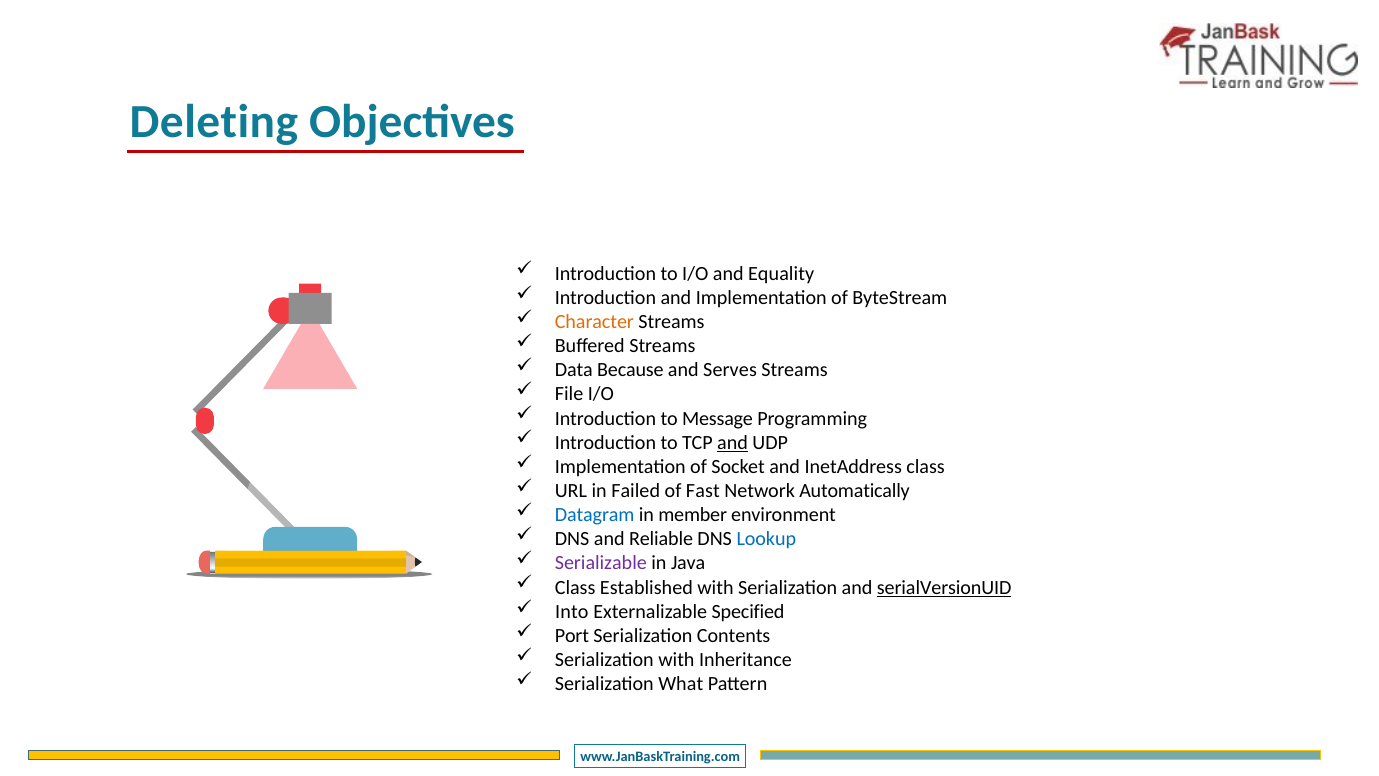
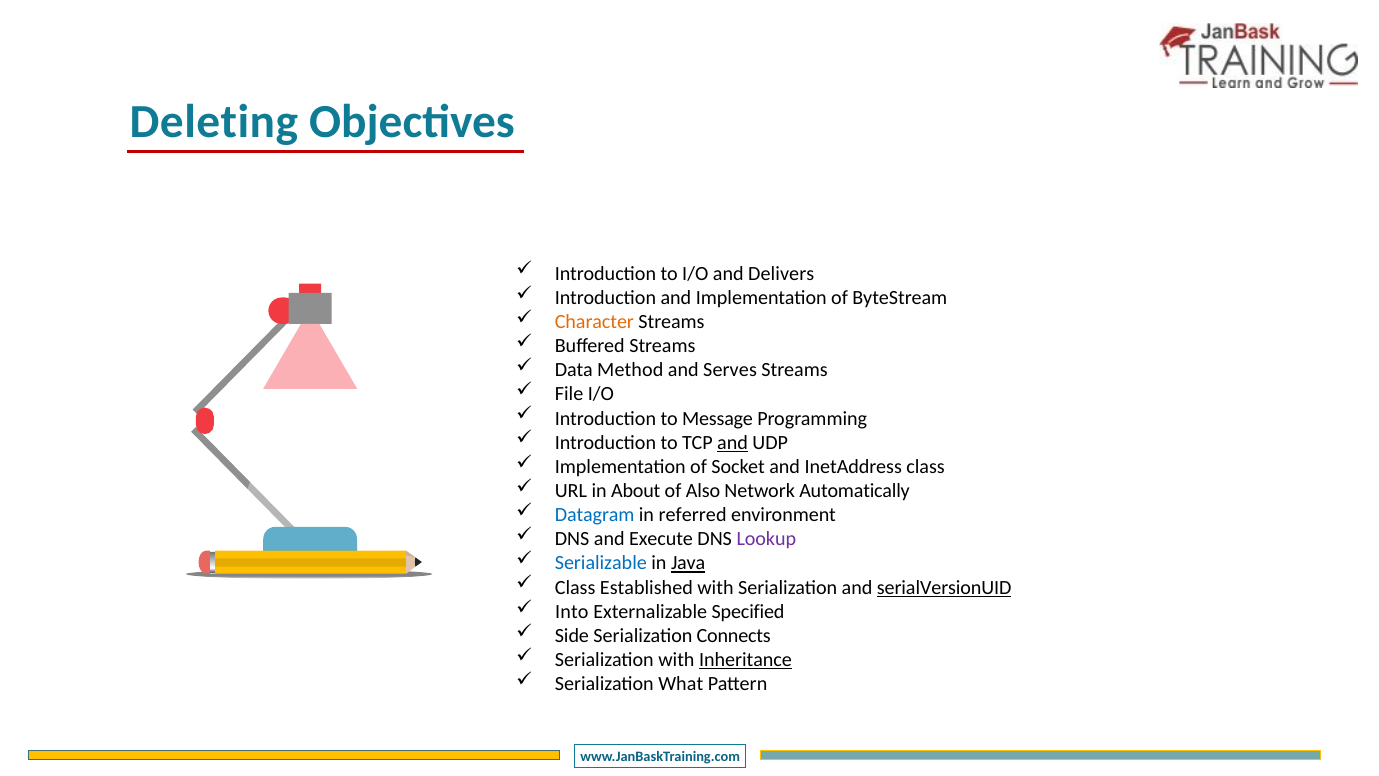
Equality: Equality -> Delivers (781, 273)
Because: Because -> Method (630, 370)
Failed: Failed -> About (636, 491)
Fast: Fast -> Also (703, 491)
member: member -> referred (693, 515)
Reliable: Reliable -> Execute (661, 539)
Lookup colour: blue -> purple (766, 539)
Serializable colour: purple -> blue (601, 563)
Java underline: none -> present (688, 563)
Port: Port -> Side (572, 636)
Contents: Contents -> Connects (734, 636)
Inheritance underline: none -> present (745, 660)
